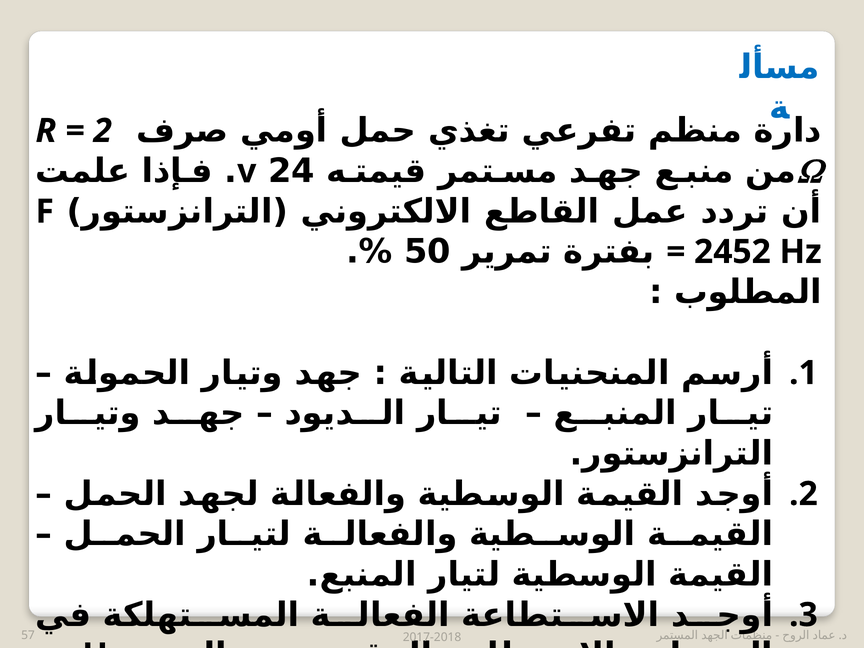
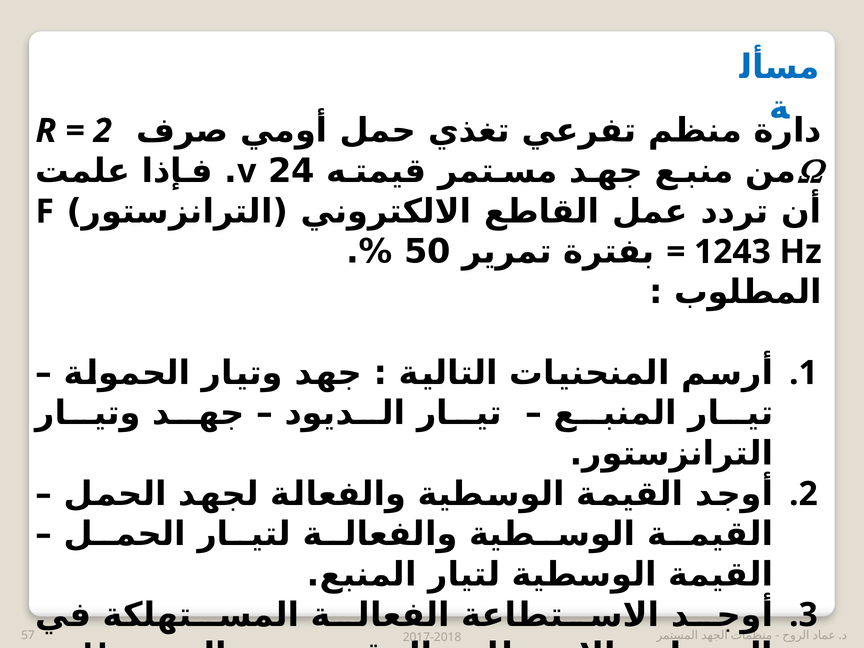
2452: 2452 -> 1243 (732, 252)
